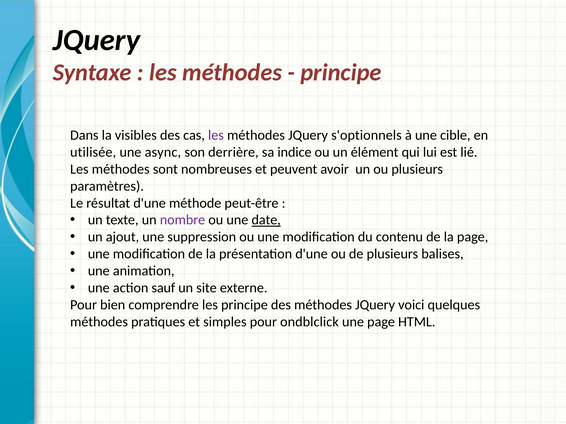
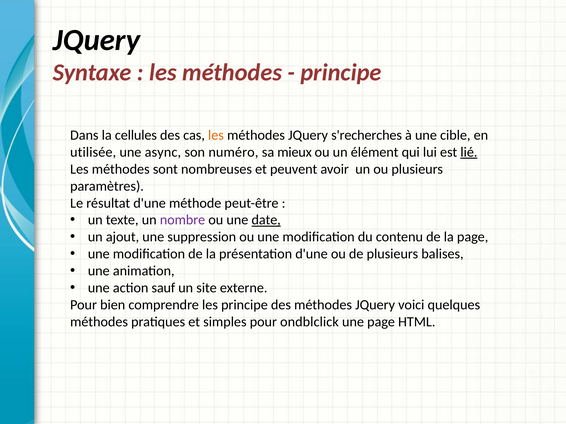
visibles: visibles -> cellules (136, 135)
les colour: purple -> orange (216, 135)
s'optionnels: s'optionnels -> s'recherches (367, 135)
derrière: derrière -> numéro (233, 152)
indice: indice -> mieux (295, 152)
lié underline: none -> present (469, 152)
